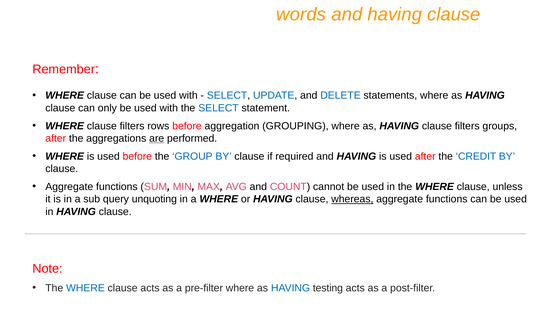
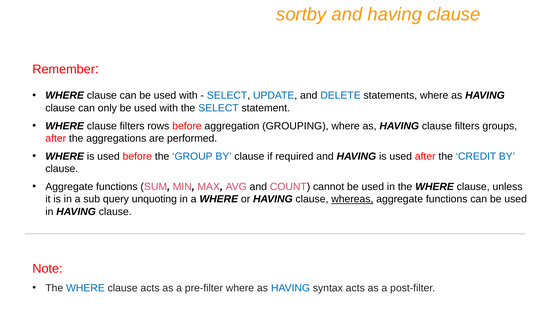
words: words -> sortby (301, 14)
are underline: present -> none (157, 139)
testing: testing -> syntax (328, 289)
